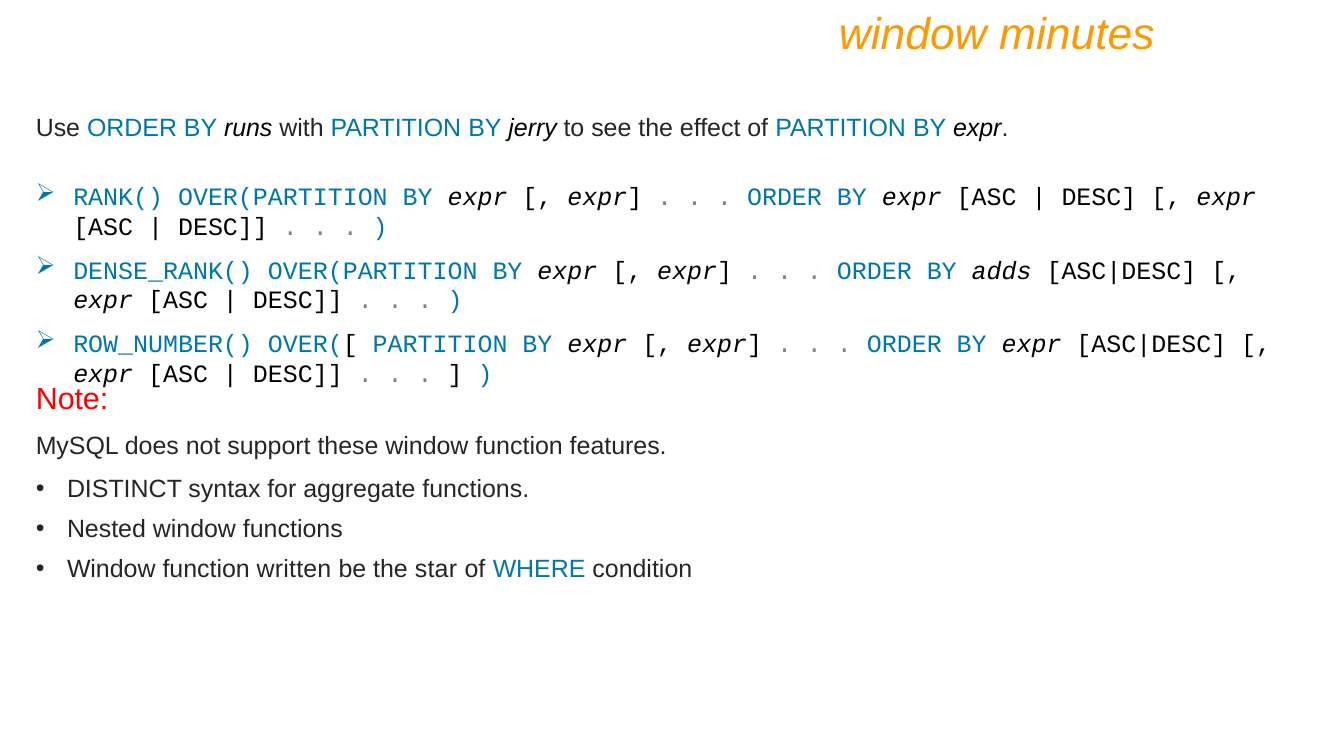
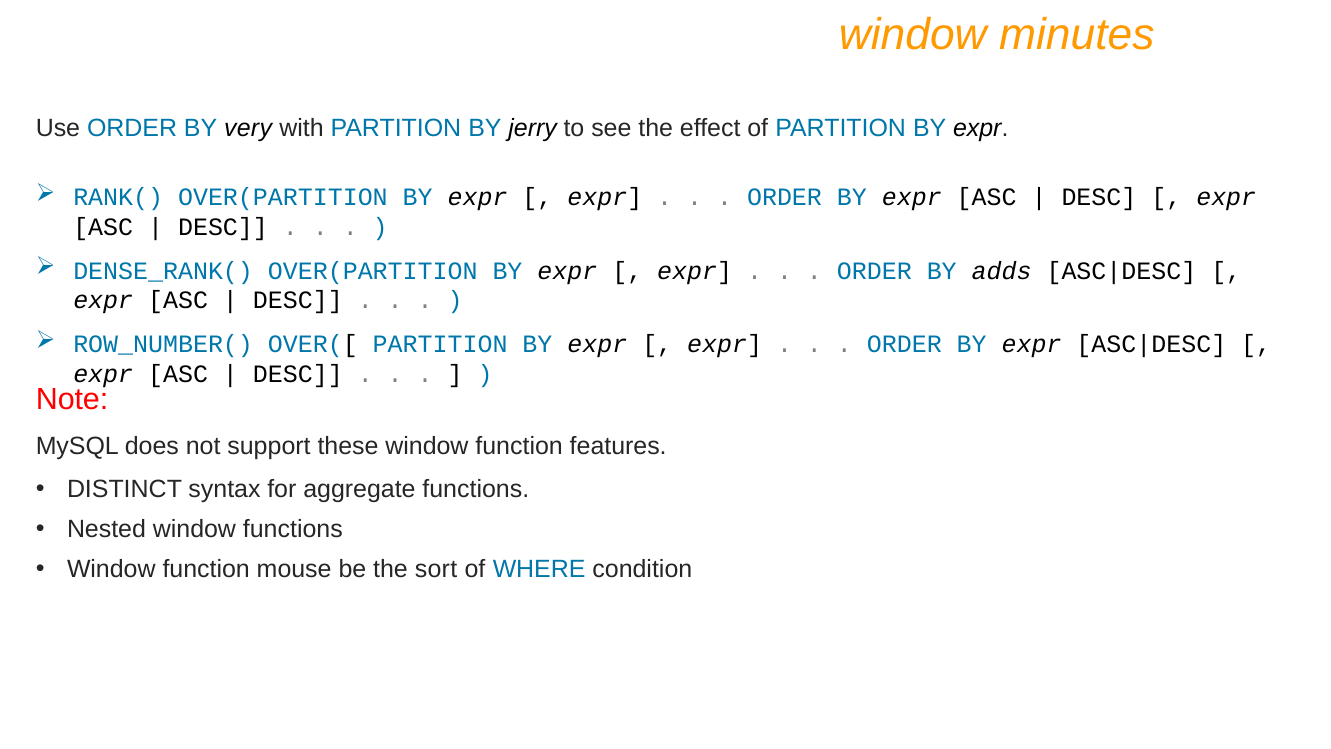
runs: runs -> very (248, 128)
written: written -> mouse (294, 569)
star: star -> sort (436, 569)
